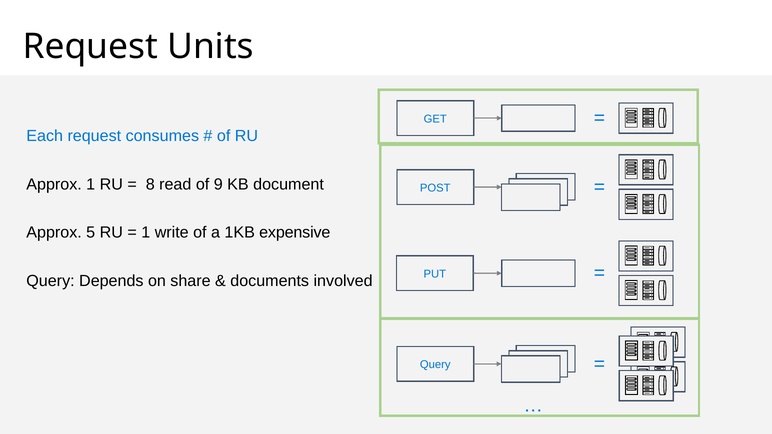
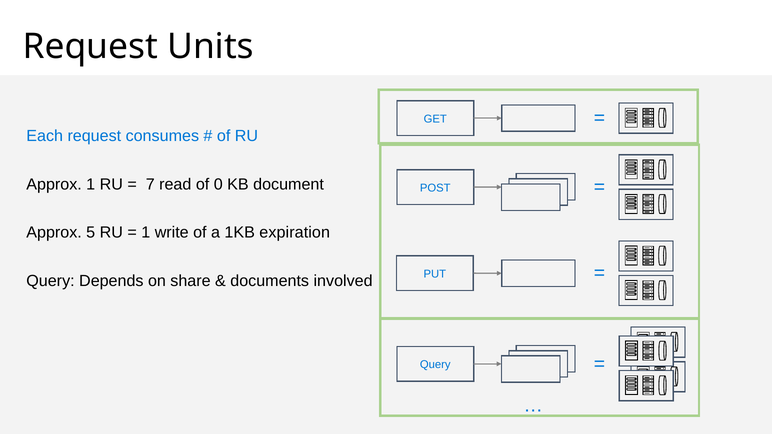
8: 8 -> 7 (150, 184)
9: 9 -> 0 (218, 184)
expensive: expensive -> expiration (295, 233)
